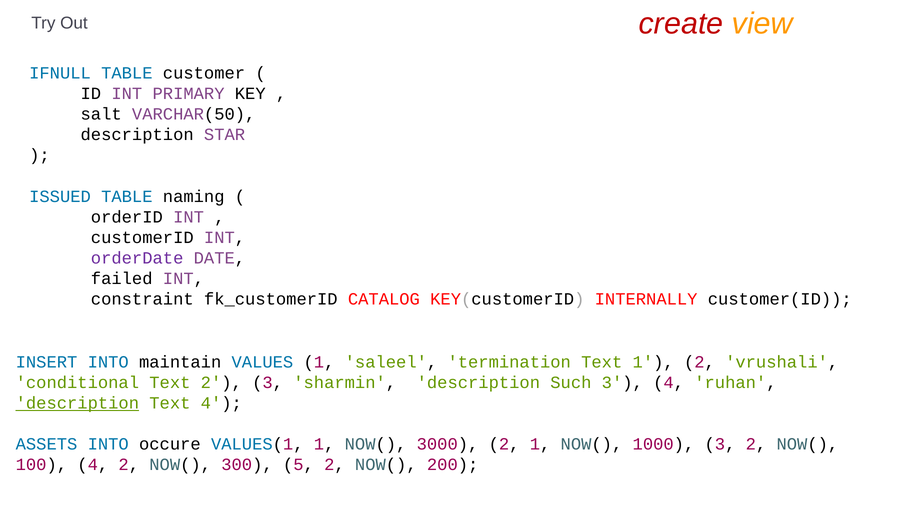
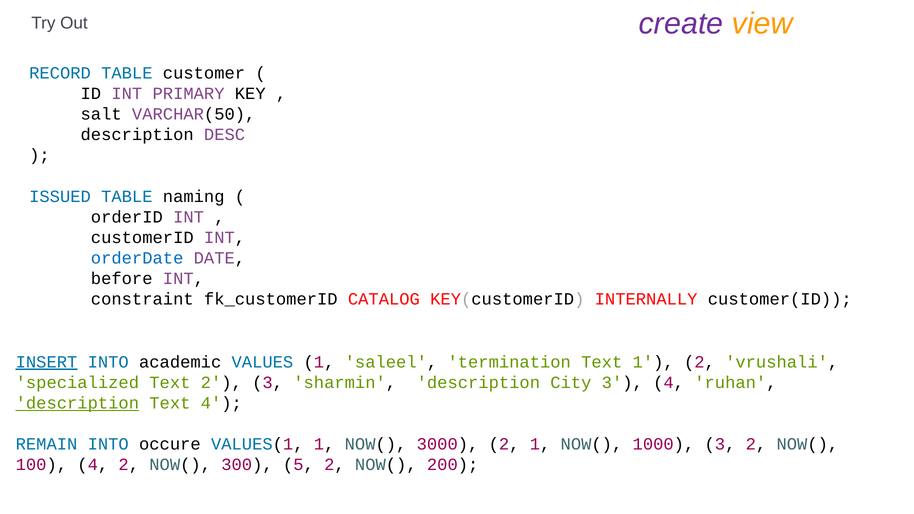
create colour: red -> purple (681, 24)
IFNULL: IFNULL -> RECORD (60, 73)
STAR: STAR -> DESC (225, 135)
orderDate colour: purple -> blue (137, 258)
failed: failed -> before (122, 279)
INSERT underline: none -> present (47, 362)
maintain: maintain -> academic (180, 362)
conditional: conditional -> specialized (77, 383)
Such: Such -> City (571, 383)
ASSETS: ASSETS -> REMAIN (47, 444)
